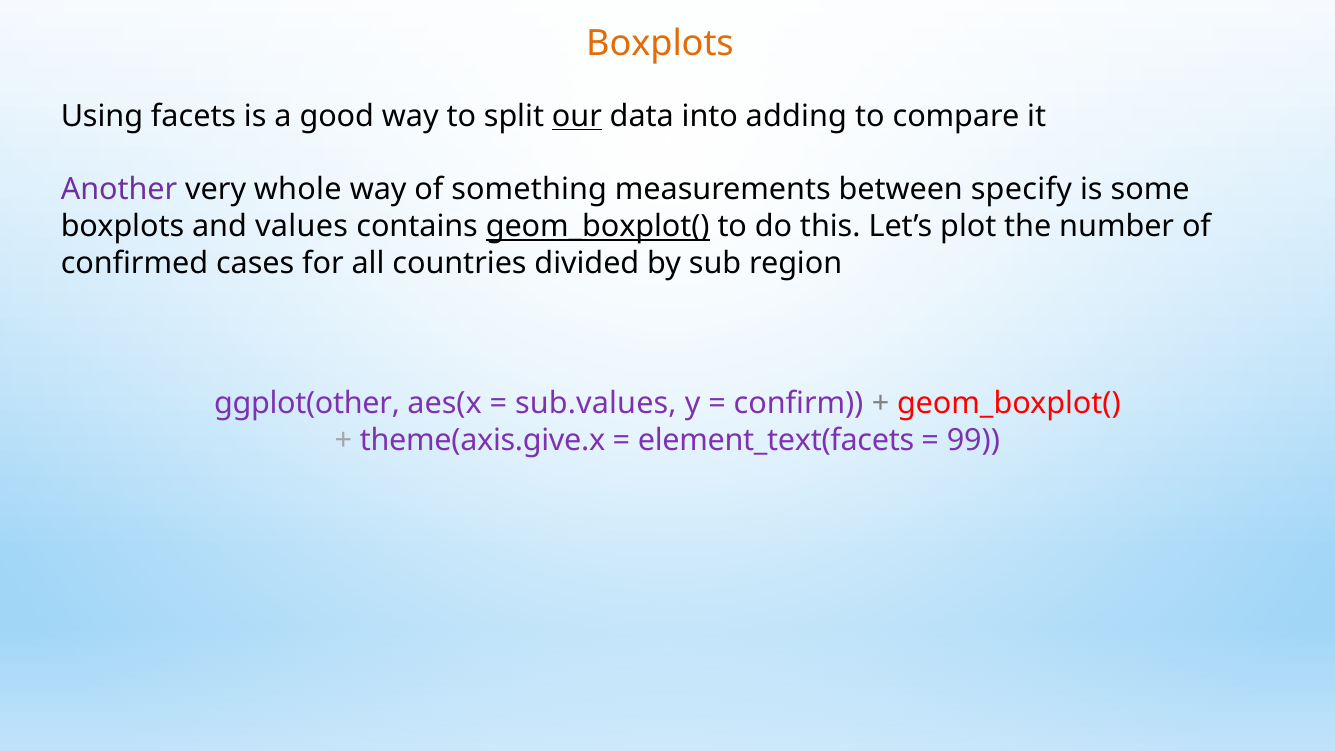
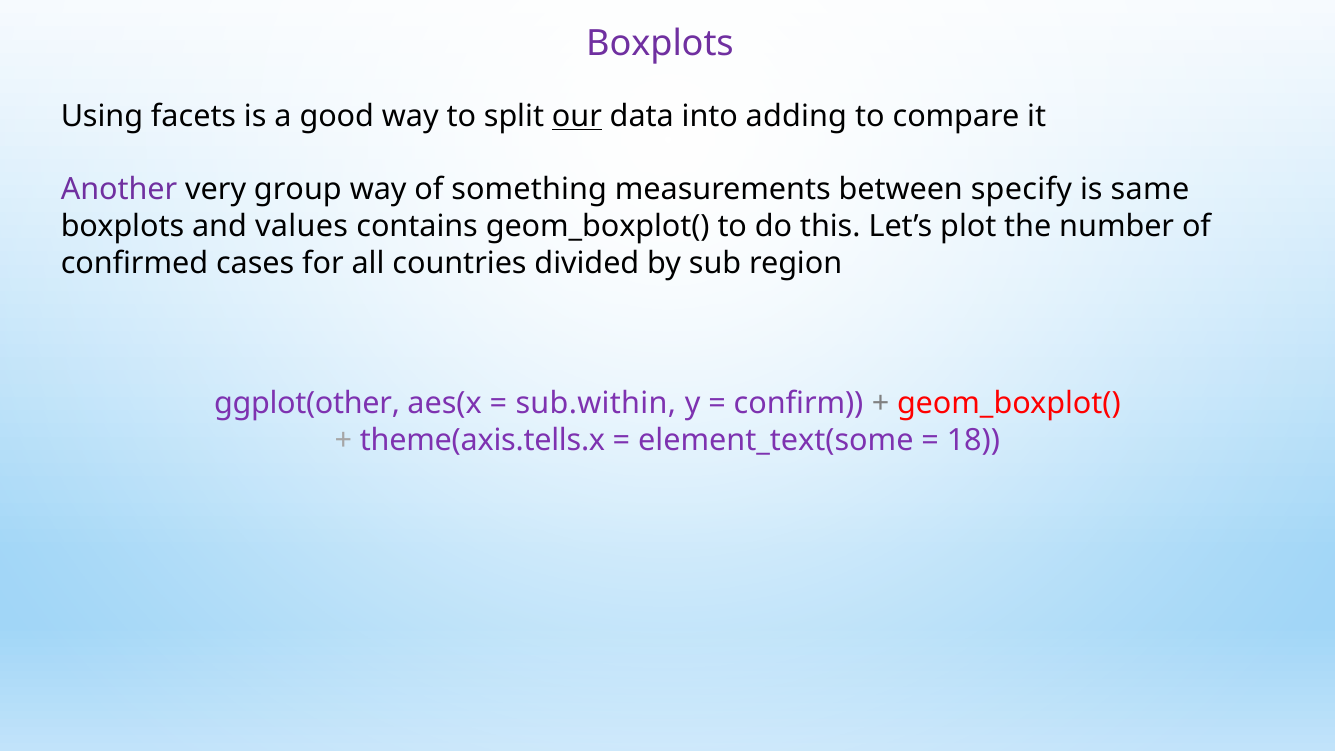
Boxplots colour: orange -> purple (660, 44)
whole: whole -> group (298, 190)
some: some -> same (1150, 190)
geom_boxplot( underline: present -> none (598, 226)
sub.values: sub.values -> sub.within (596, 403)
theme(axis.give.x: theme(axis.give.x -> theme(axis.tells.x (483, 440)
element_text(facets: element_text(facets -> element_text(some (776, 440)
99: 99 -> 18 (973, 440)
